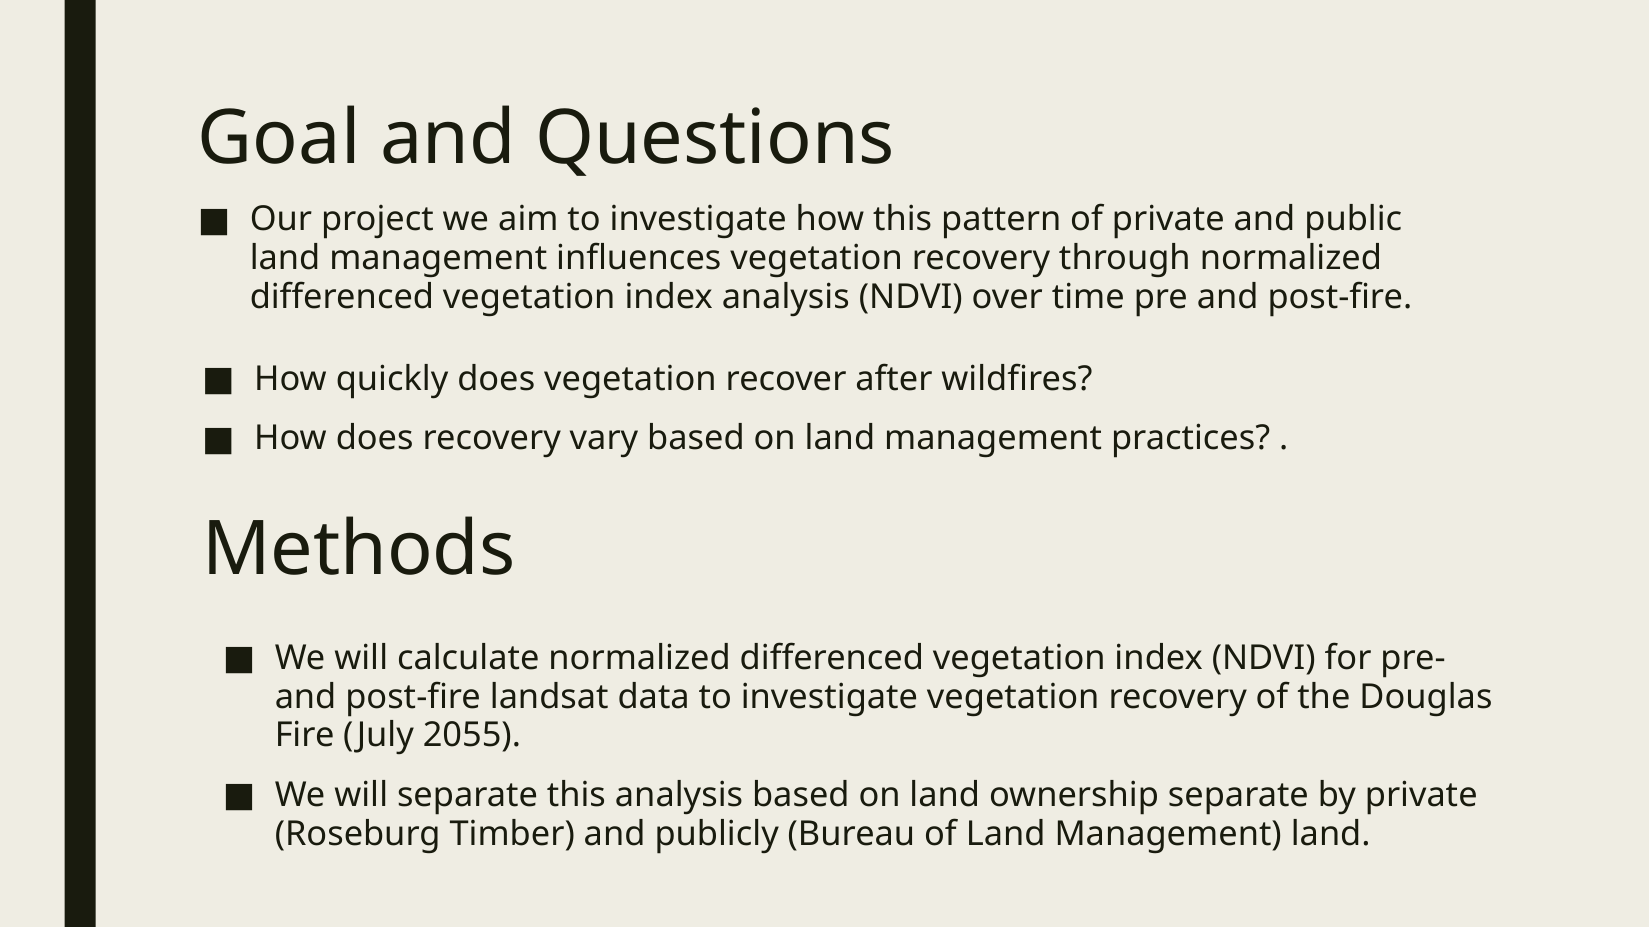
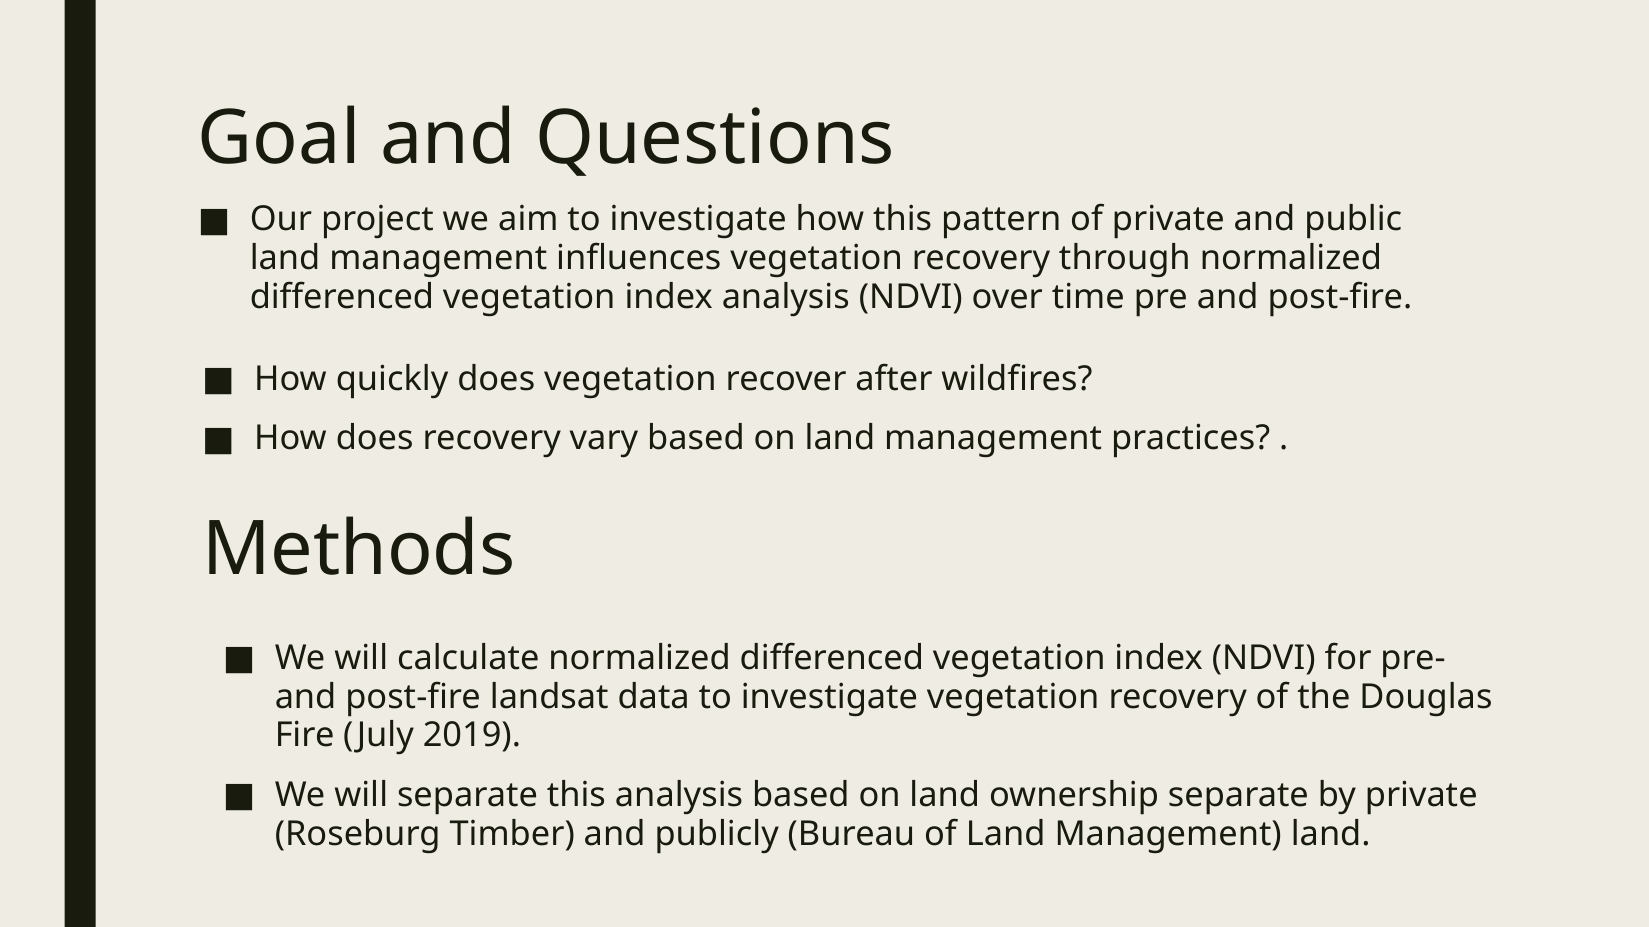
2055: 2055 -> 2019 (472, 736)
